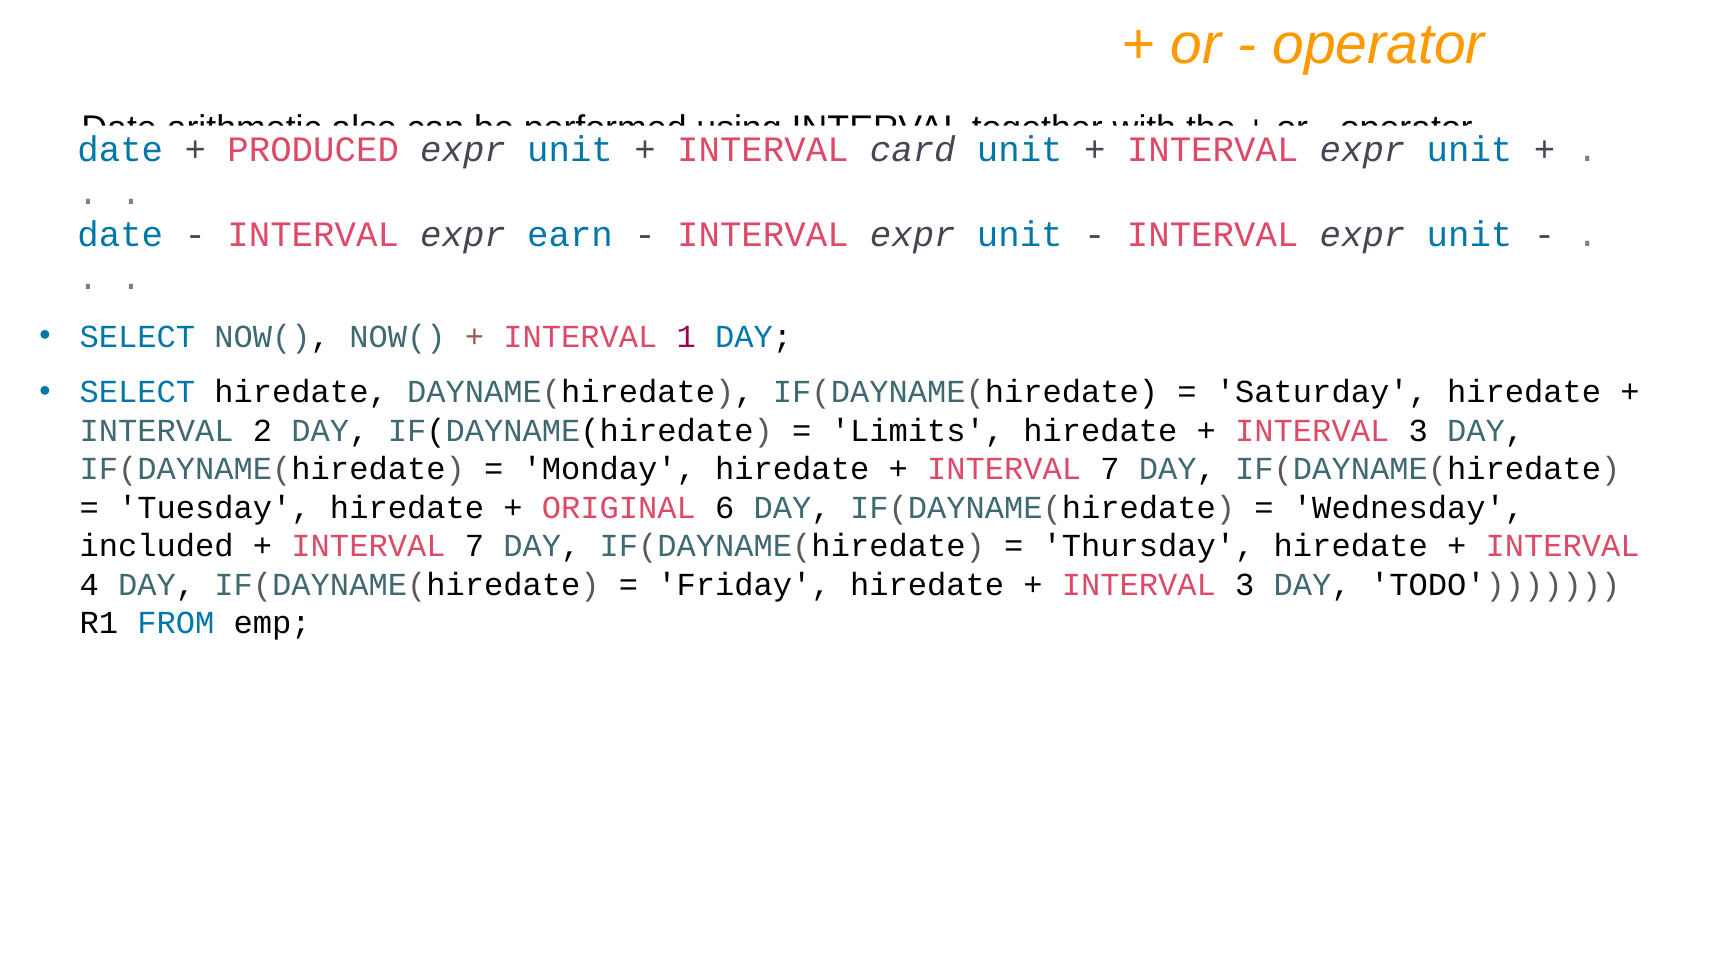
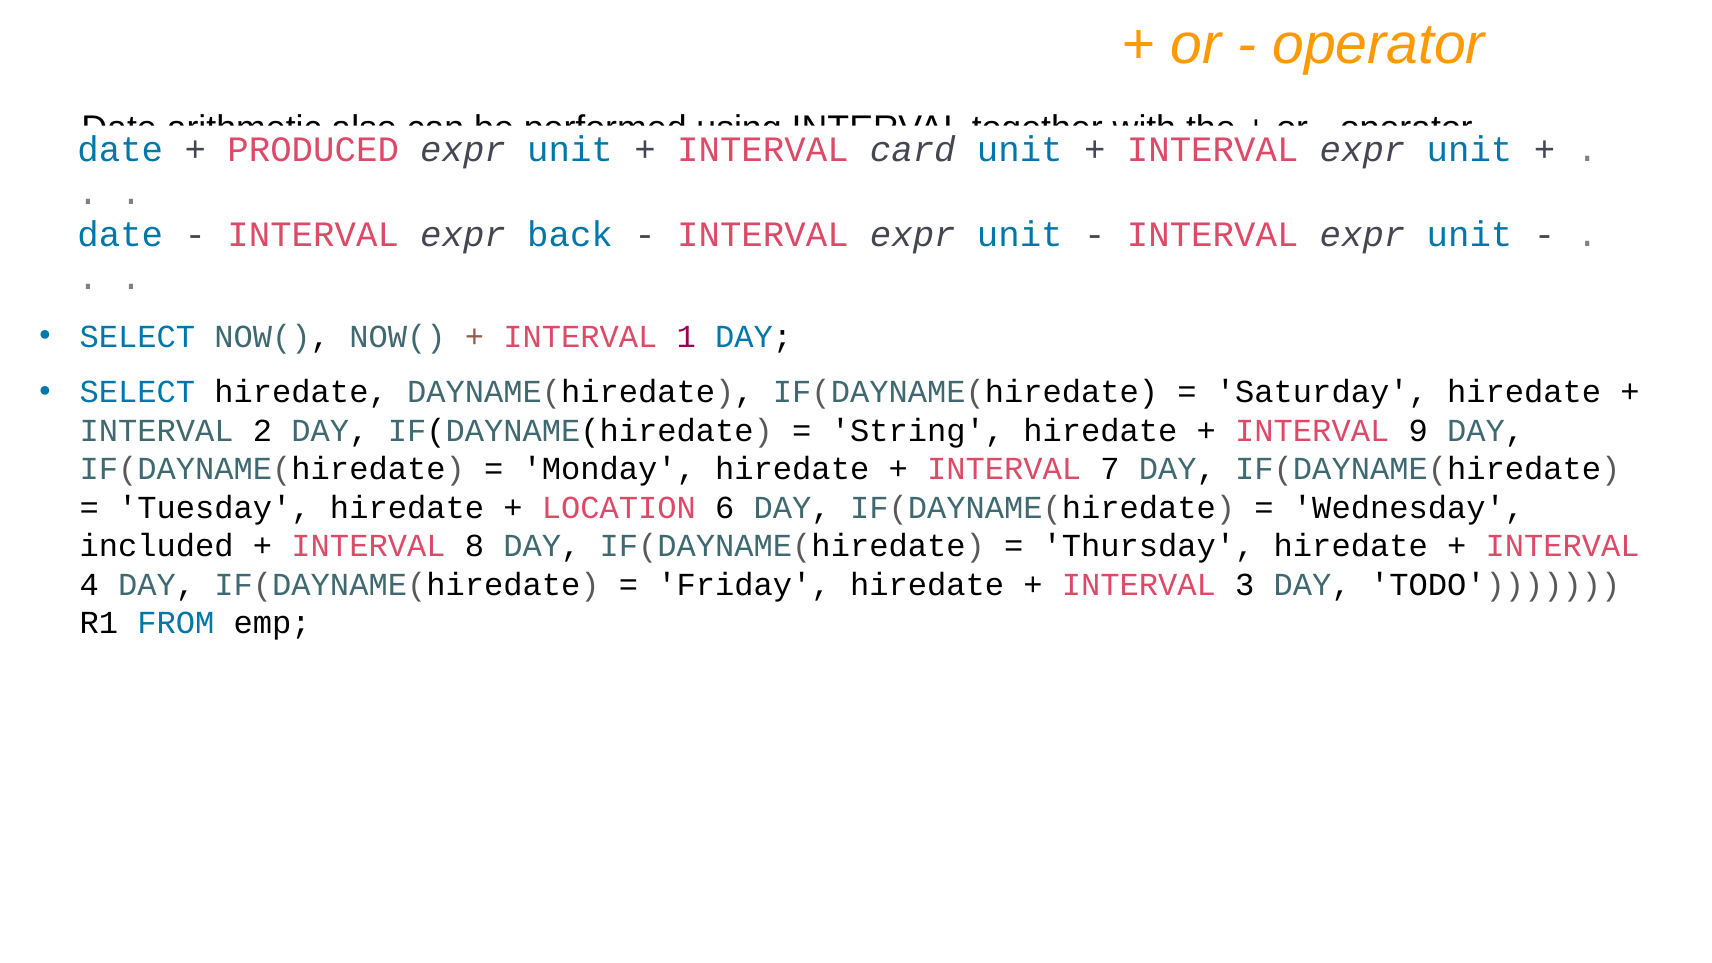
earn: earn -> back (570, 235)
Limits: Limits -> String (917, 431)
3: 3 -> 9 (1418, 431)
ORIGINAL: ORIGINAL -> LOCATION (619, 508)
7: 7 -> 8 (474, 546)
